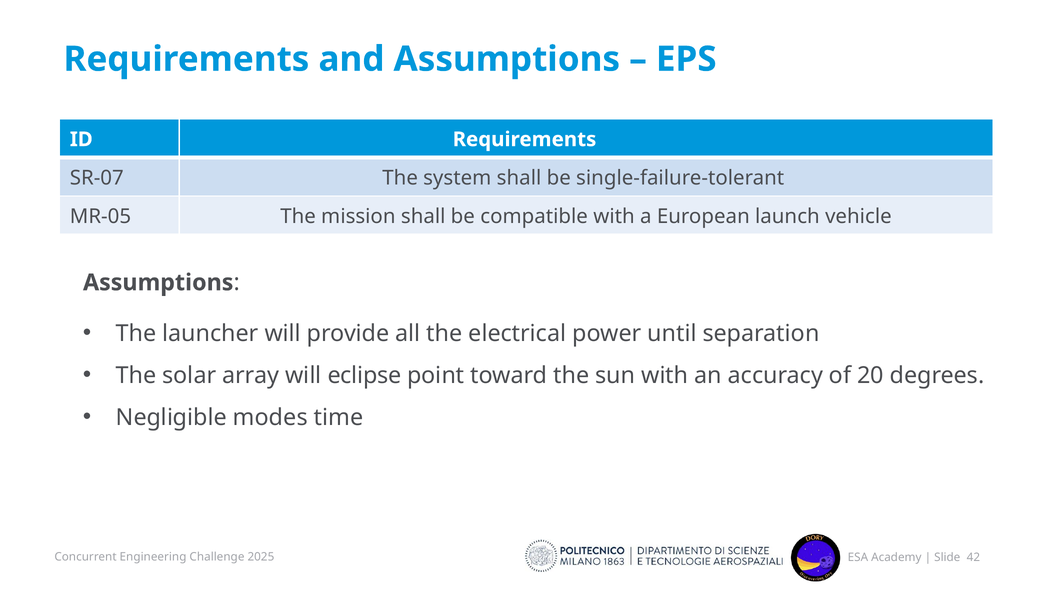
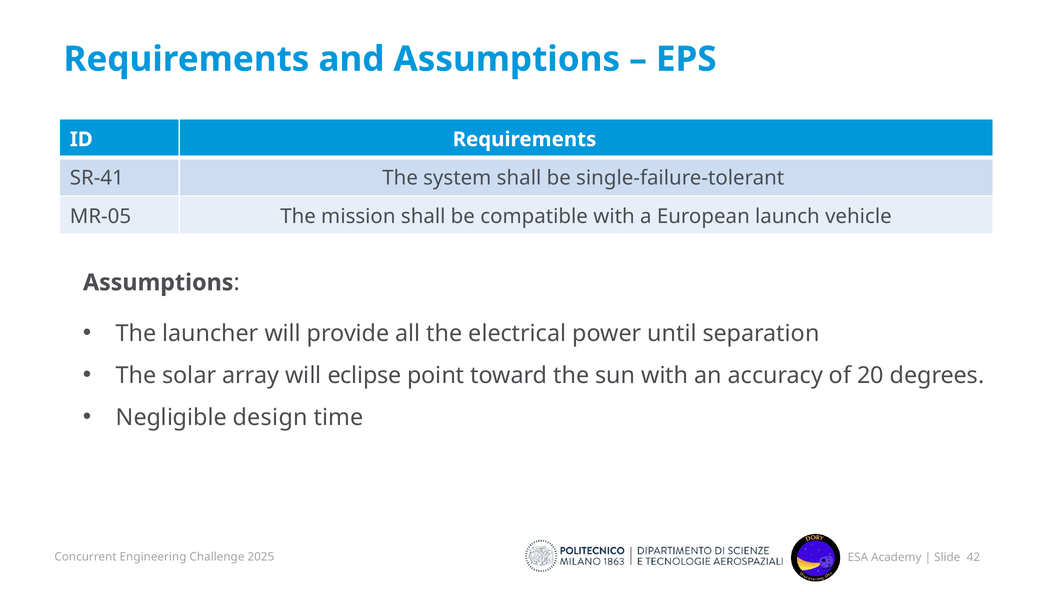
SR-07: SR-07 -> SR-41 (97, 178)
modes: modes -> design (270, 417)
